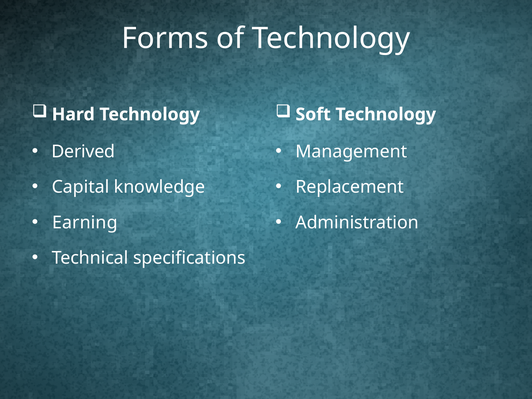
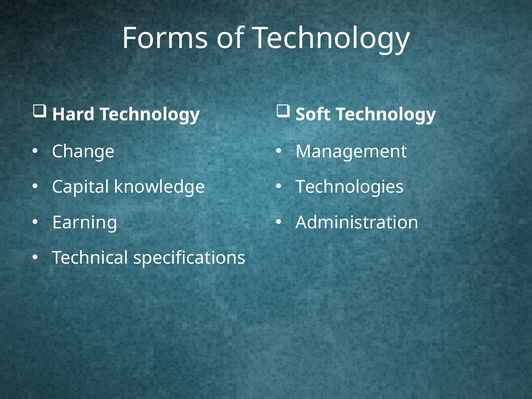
Derived: Derived -> Change (83, 152)
Replacement: Replacement -> Technologies (350, 187)
